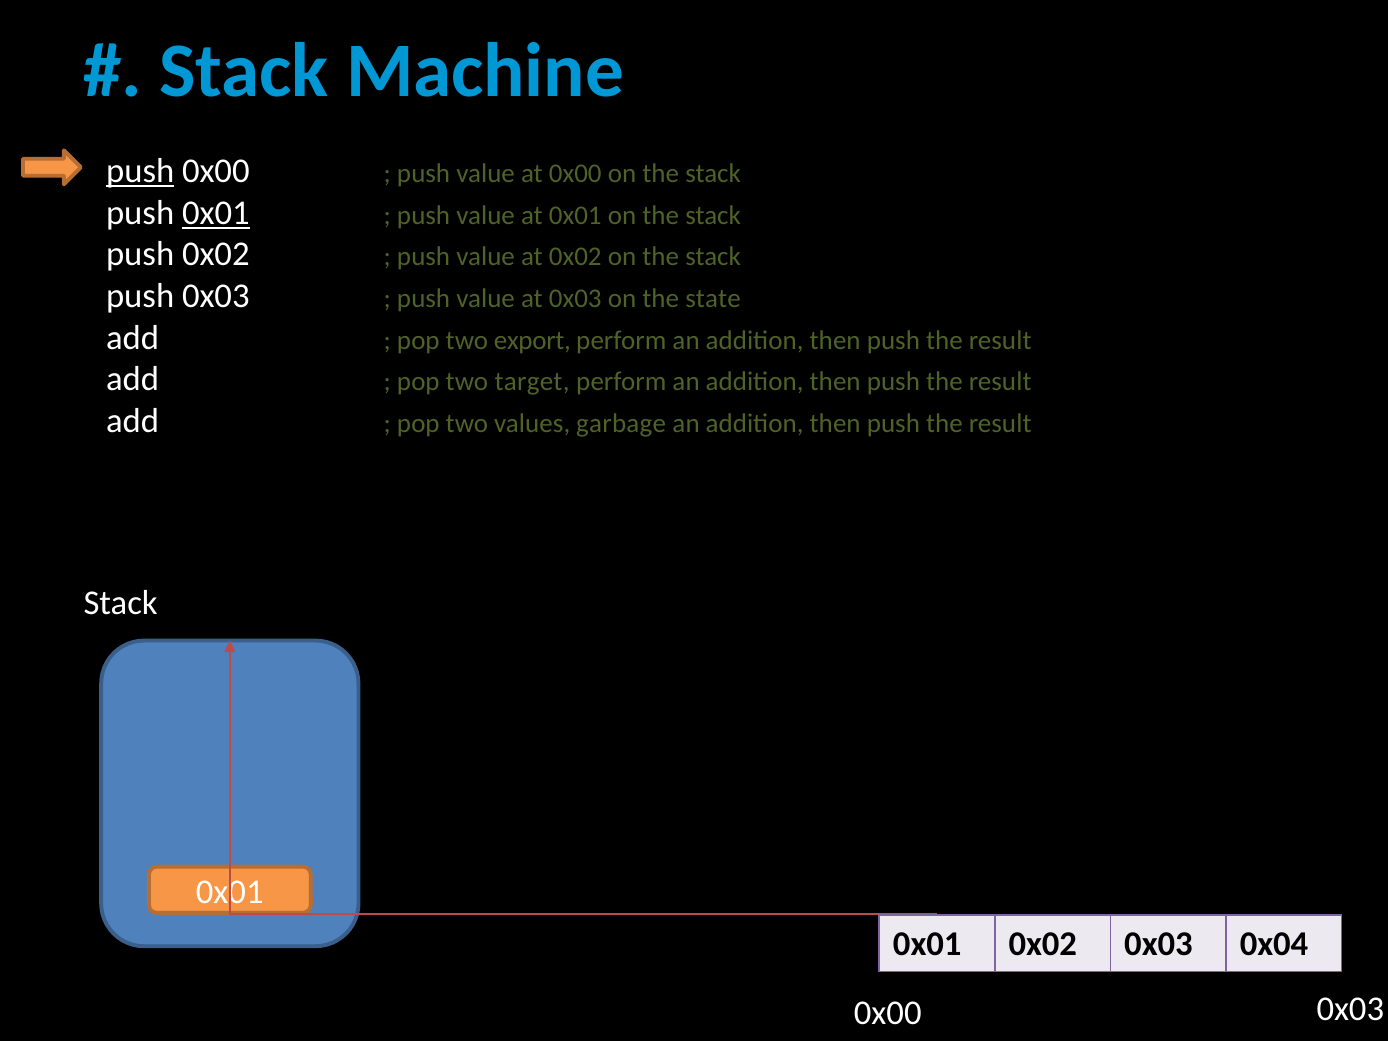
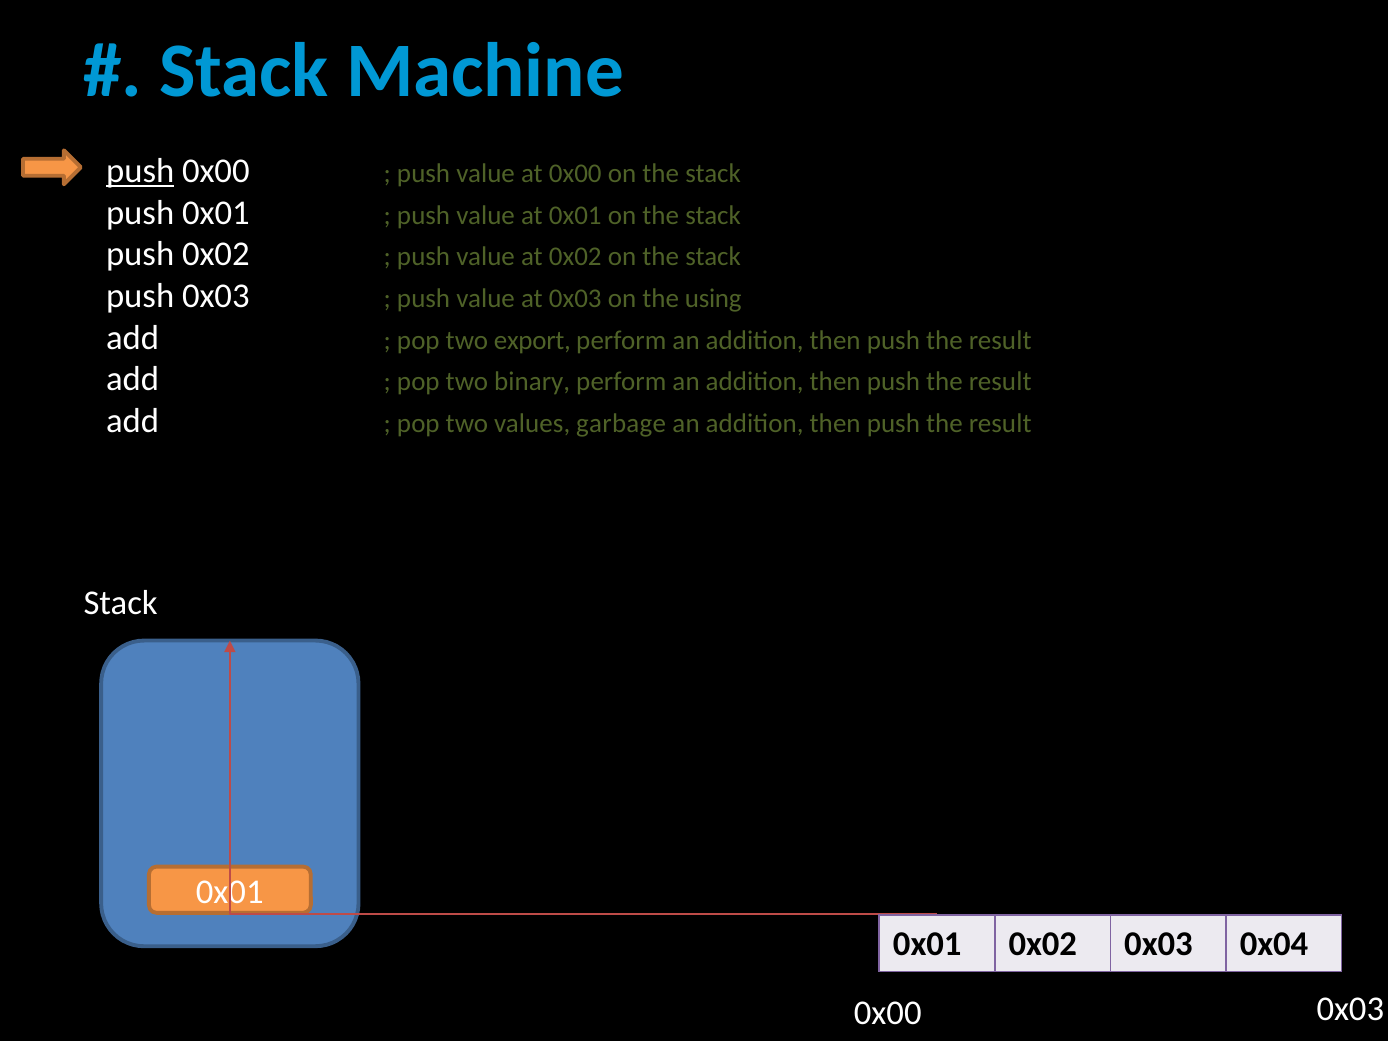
0x01 underline: present -> none (216, 213)
state: state -> using (713, 298)
target: target -> binary (532, 382)
